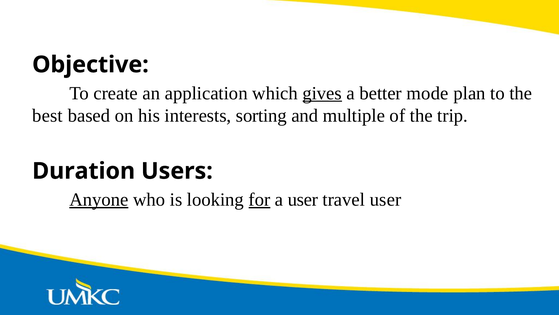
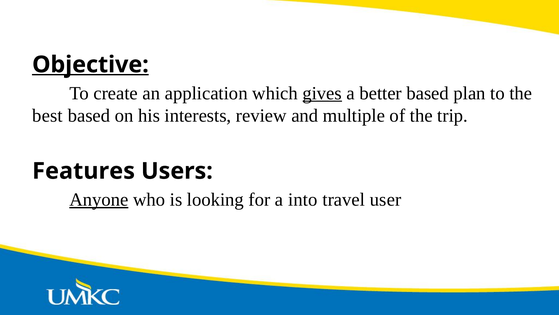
Objective underline: none -> present (90, 65)
better mode: mode -> based (428, 93)
sorting: sorting -> review (261, 115)
Duration: Duration -> Features (84, 171)
for underline: present -> none (259, 199)
a user: user -> into (303, 199)
